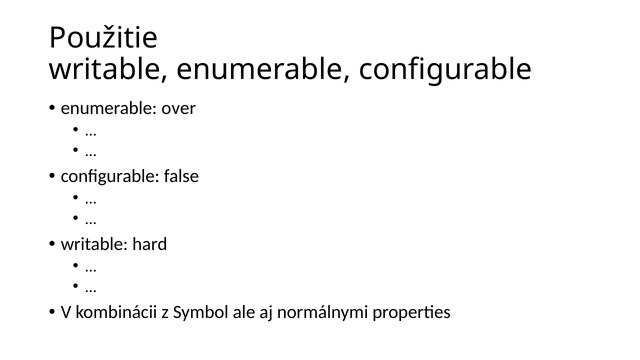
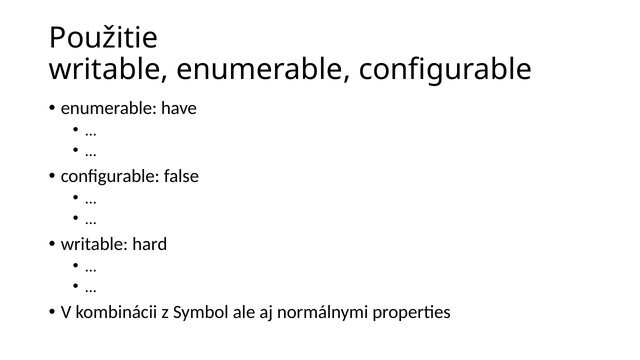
over: over -> have (179, 108)
